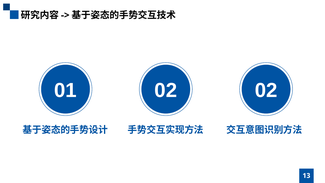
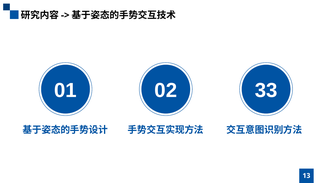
02 02: 02 -> 33 (266, 90)
